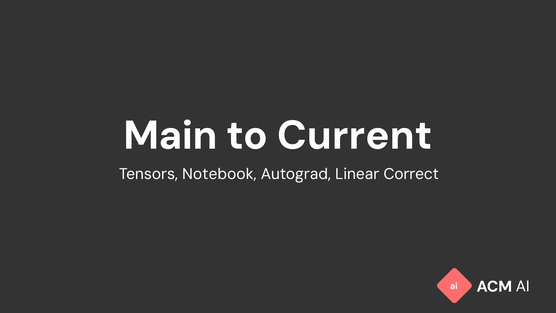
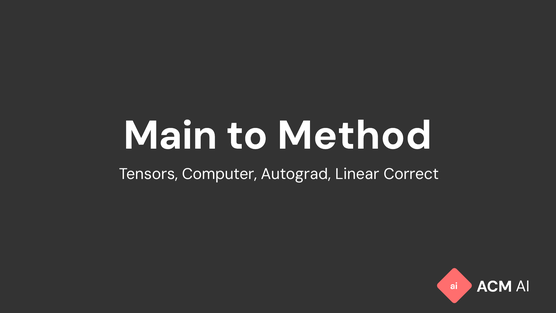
Current: Current -> Method (355, 135)
Notebook: Notebook -> Computer (219, 174)
